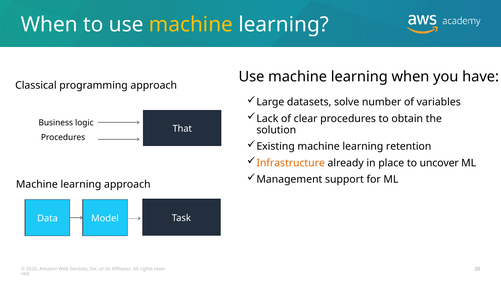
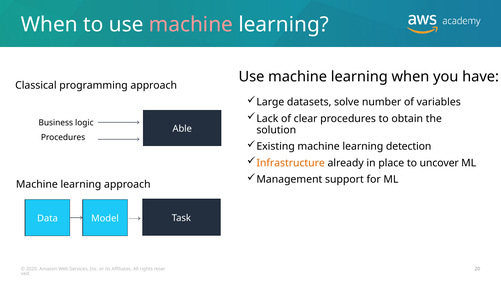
machine colour: yellow -> pink (191, 25)
That: That -> Able (182, 129)
retention: retention -> detection (409, 146)
